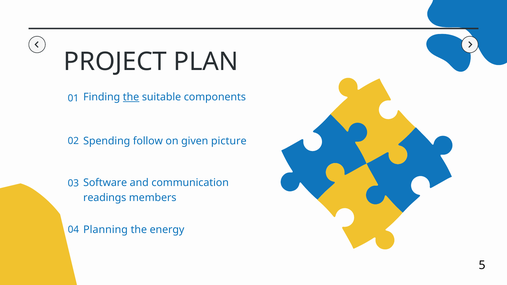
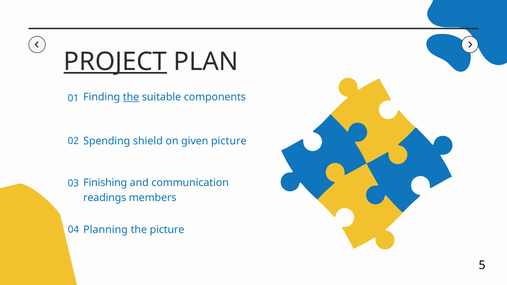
PROJECT underline: none -> present (115, 62)
follow: follow -> shield (148, 141)
Software: Software -> Finishing (105, 183)
the energy: energy -> picture (167, 230)
